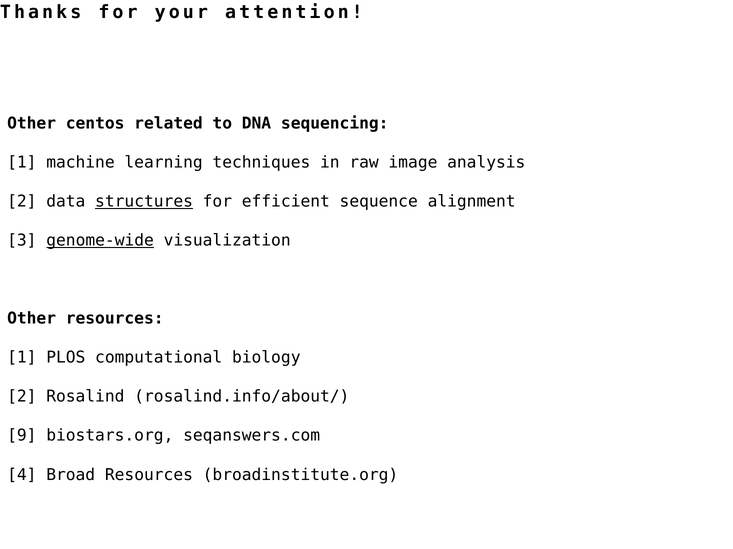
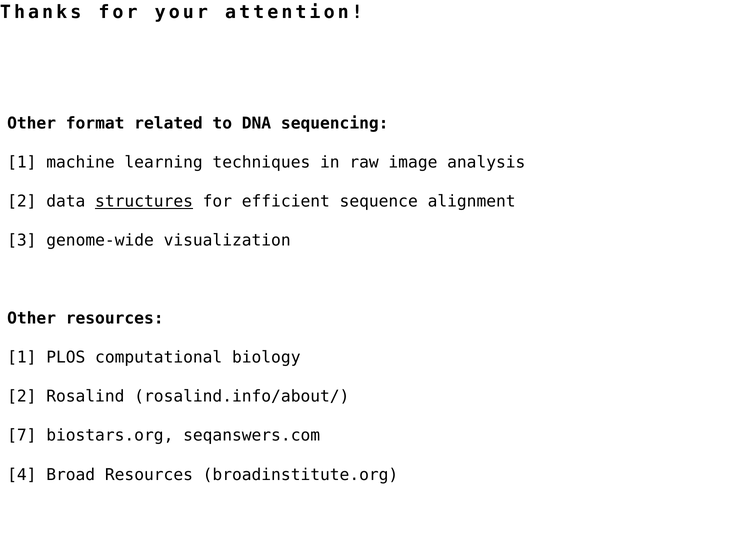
centos: centos -> format (95, 124)
genome-wide underline: present -> none (100, 241)
9: 9 -> 7 (22, 436)
